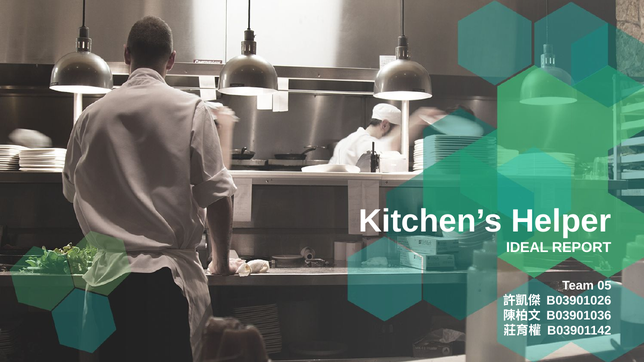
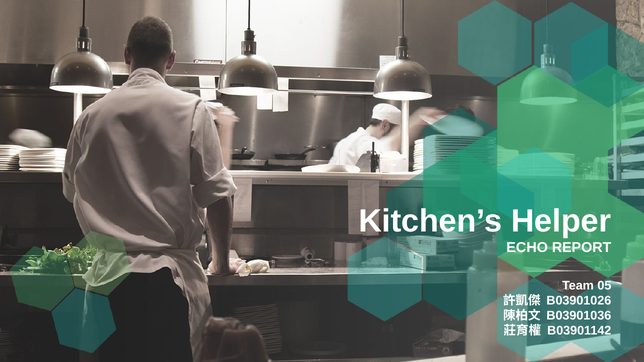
IDEAL: IDEAL -> ECHO (527, 248)
